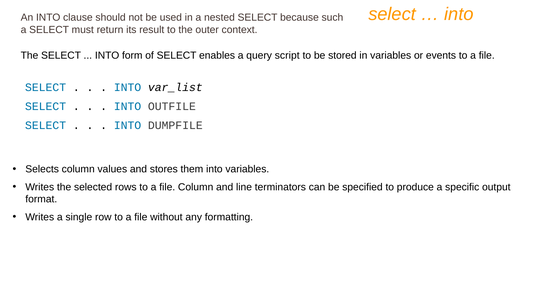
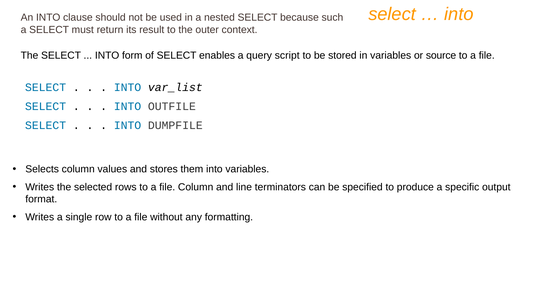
events: events -> source (441, 56)
